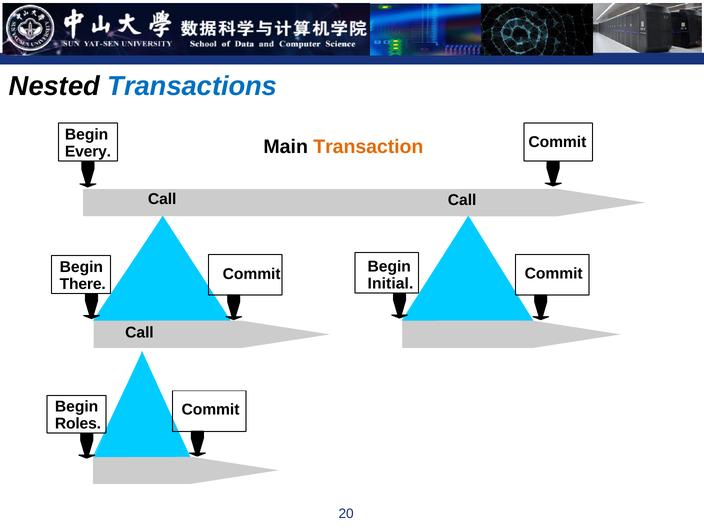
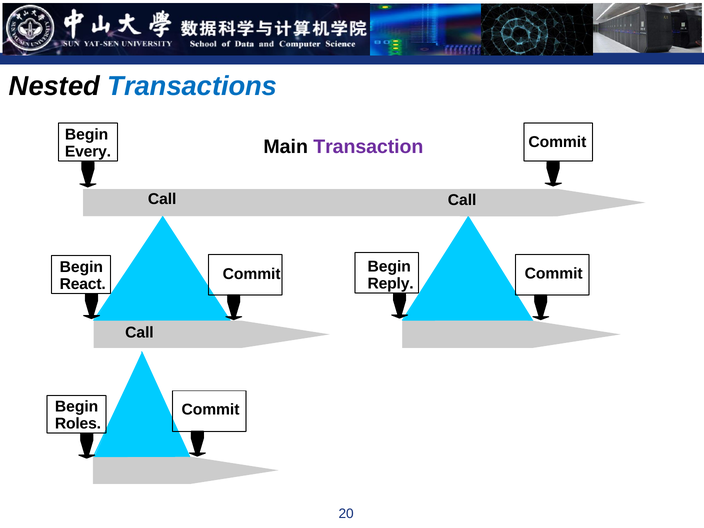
Transaction colour: orange -> purple (368, 147)
Initial: Initial -> Reply (391, 284)
There: There -> React (83, 284)
